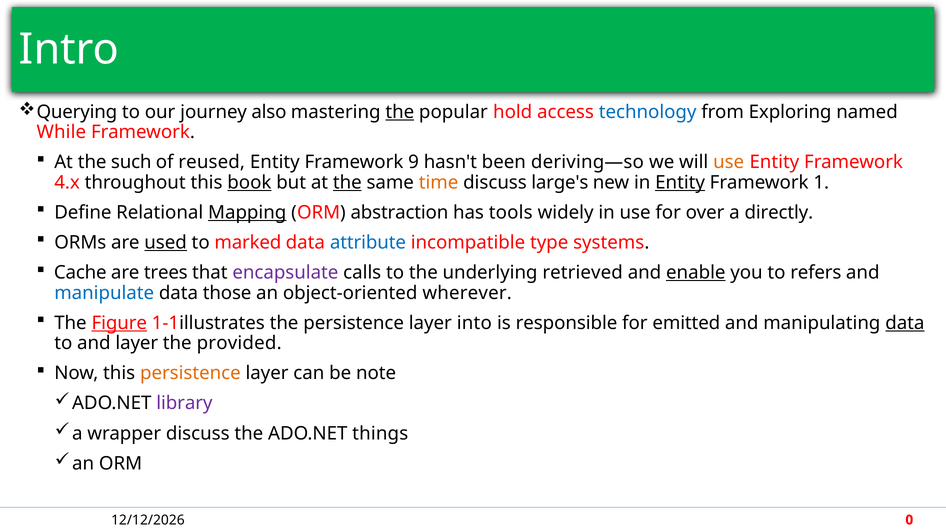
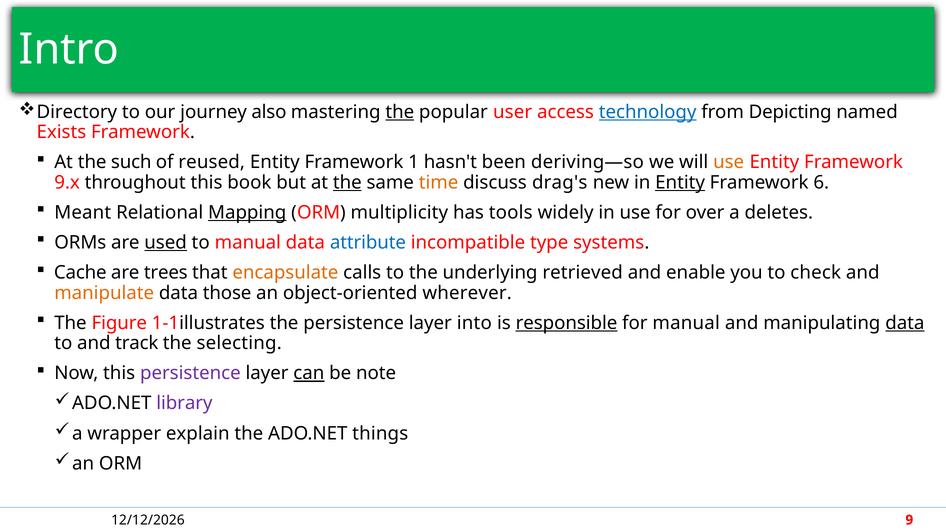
Querying: Querying -> Directory (77, 112)
hold: hold -> user (513, 112)
technology underline: none -> present (648, 112)
Exploring: Exploring -> Depicting (790, 112)
While: While -> Exists (61, 132)
9: 9 -> 1 (414, 162)
4.x: 4.x -> 9.x (67, 182)
book underline: present -> none (249, 182)
large's: large's -> drag's (560, 182)
1: 1 -> 6 (821, 182)
Define: Define -> Meant (83, 213)
abstraction: abstraction -> multiplicity (399, 213)
directly: directly -> deletes (779, 213)
to marked: marked -> manual (248, 243)
encapsulate colour: purple -> orange (285, 273)
enable underline: present -> none (696, 273)
refers: refers -> check (816, 273)
manipulate colour: blue -> orange (104, 293)
Figure underline: present -> none (119, 323)
responsible underline: none -> present (567, 323)
for emitted: emitted -> manual (686, 323)
and layer: layer -> track (137, 343)
provided: provided -> selecting (239, 343)
persistence colour: orange -> purple (190, 373)
can underline: none -> present (309, 373)
wrapper discuss: discuss -> explain (198, 433)
0: 0 -> 9 (909, 520)
